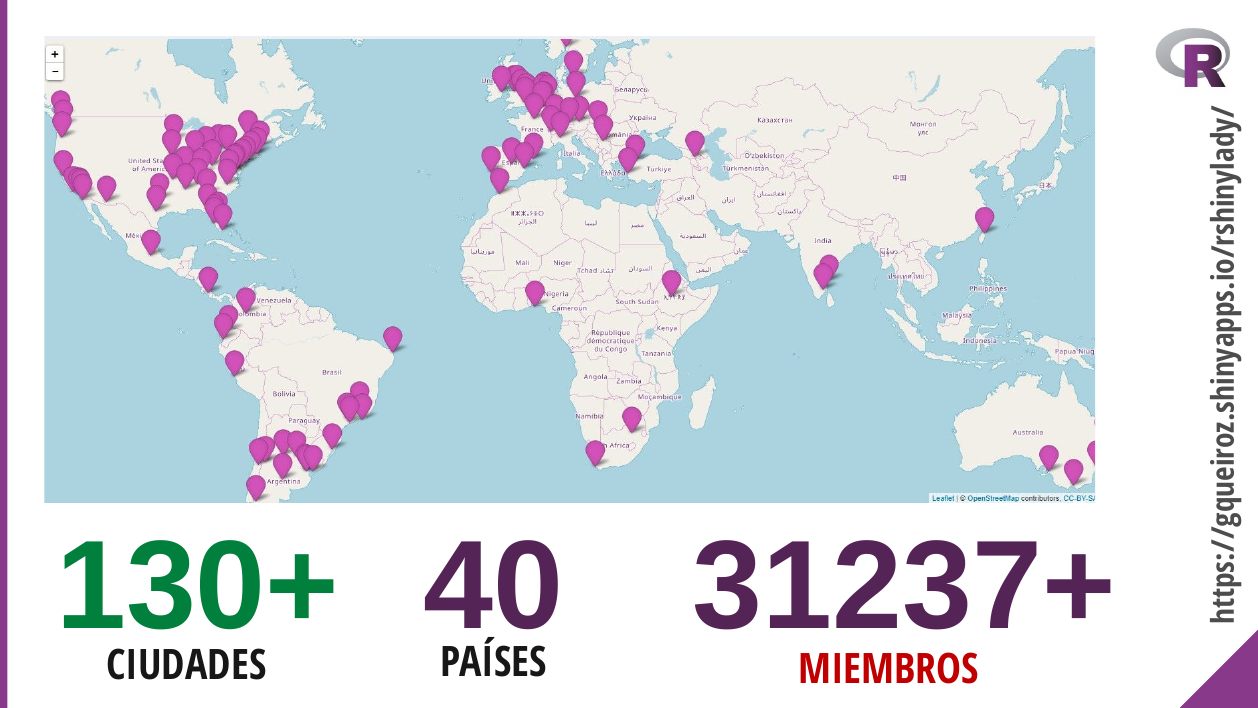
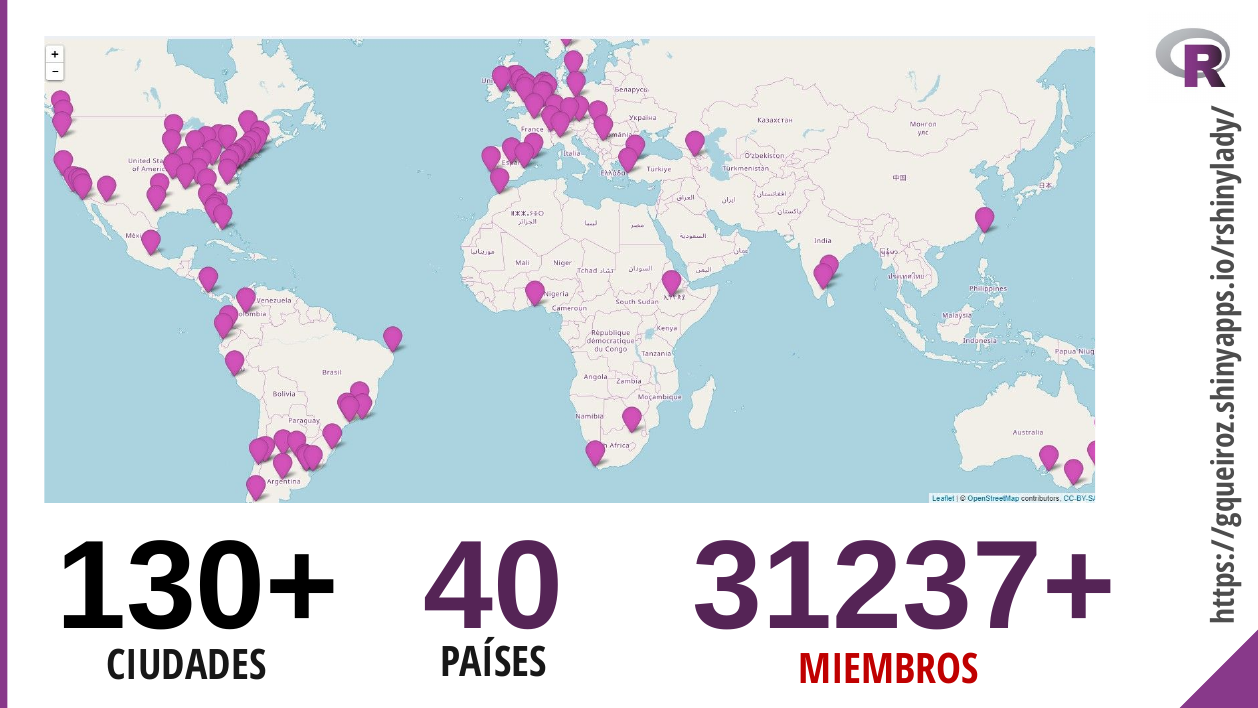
130+ colour: green -> black (198, 587)
